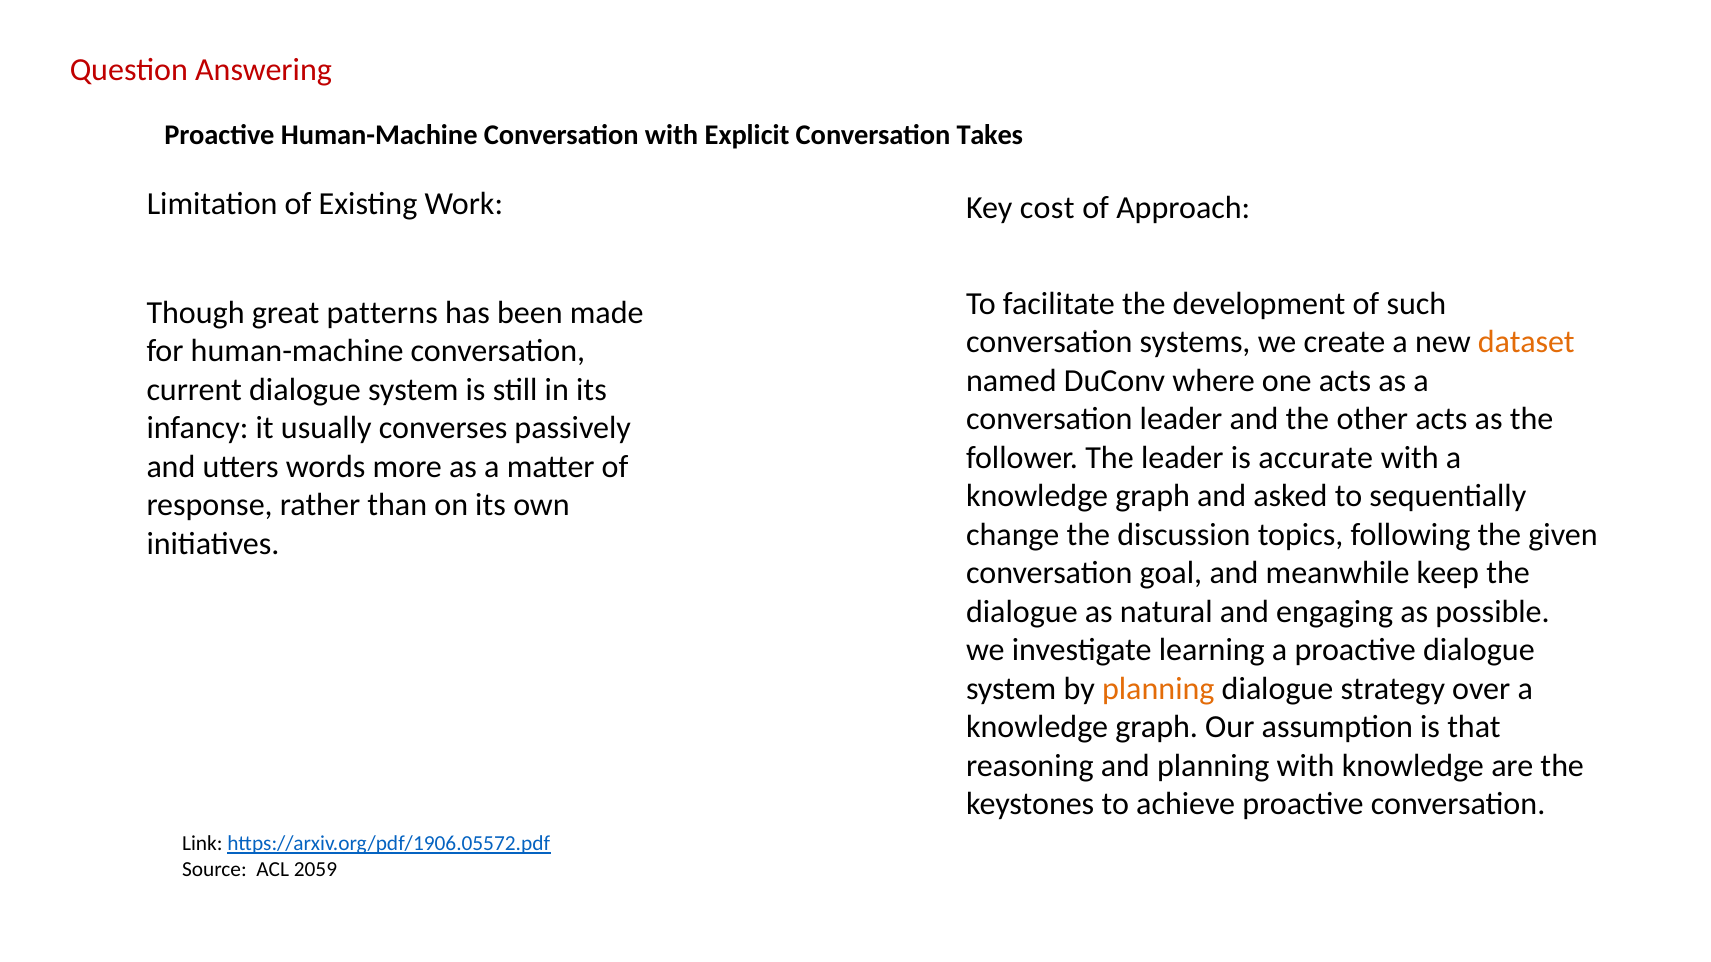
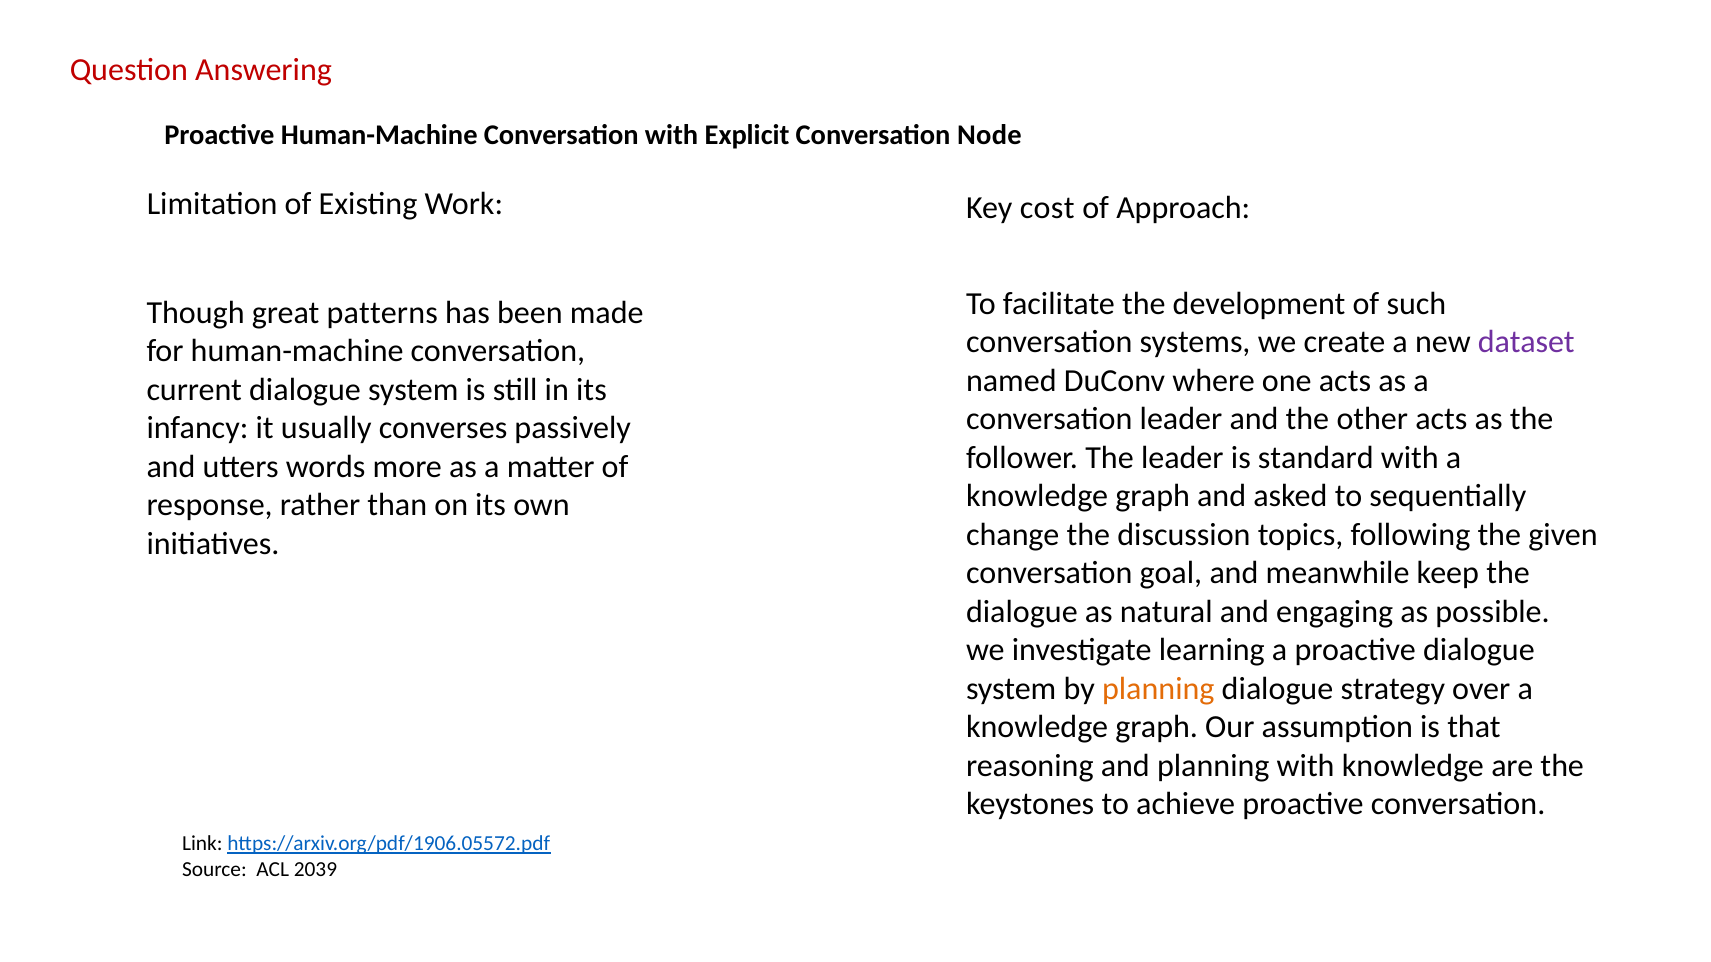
Takes: Takes -> Node (989, 135)
dataset colour: orange -> purple (1526, 343)
accurate: accurate -> standard (1316, 458)
2059: 2059 -> 2039 (315, 870)
